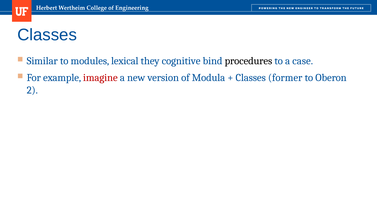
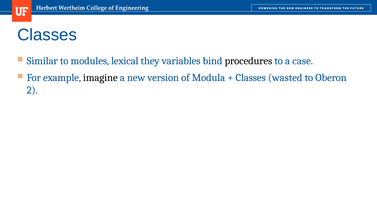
cognitive: cognitive -> variables (181, 61)
imagine colour: red -> black (100, 78)
former: former -> wasted (285, 78)
